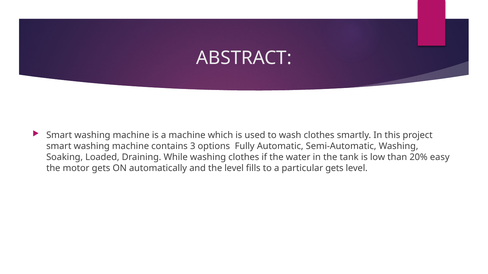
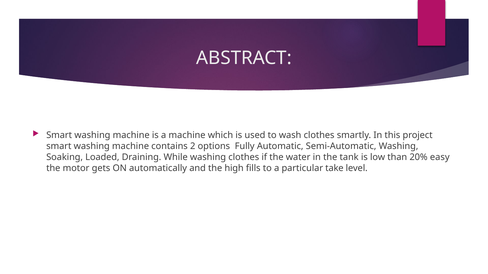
3: 3 -> 2 (193, 146)
the level: level -> high (234, 168)
particular gets: gets -> take (334, 168)
